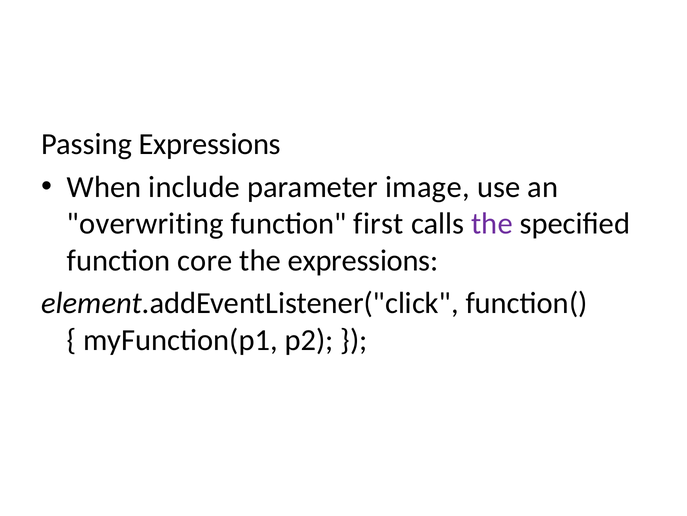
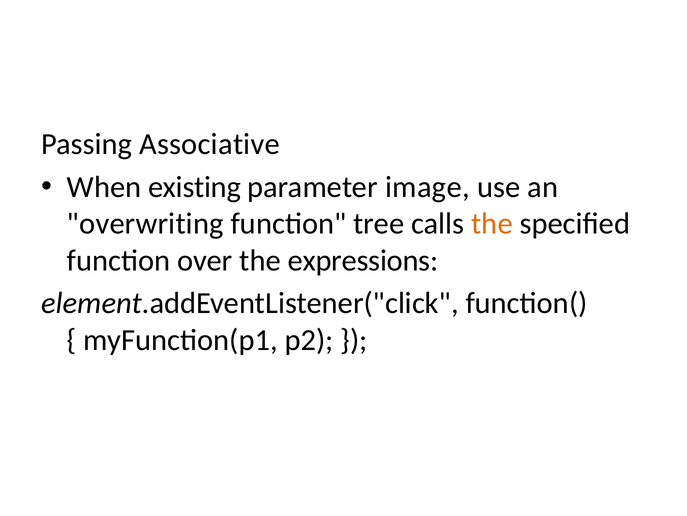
Passing Expressions: Expressions -> Associative (210, 144)
include: include -> existing (194, 187)
first: first -> tree (379, 224)
the colour: purple -> orange (492, 224)
core: core -> over (205, 260)
